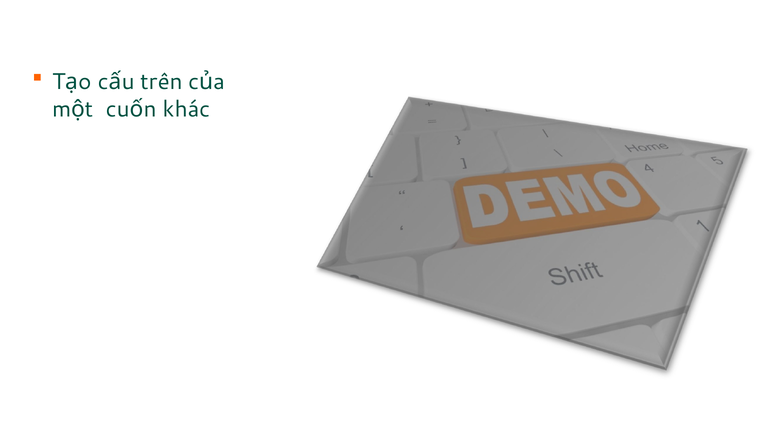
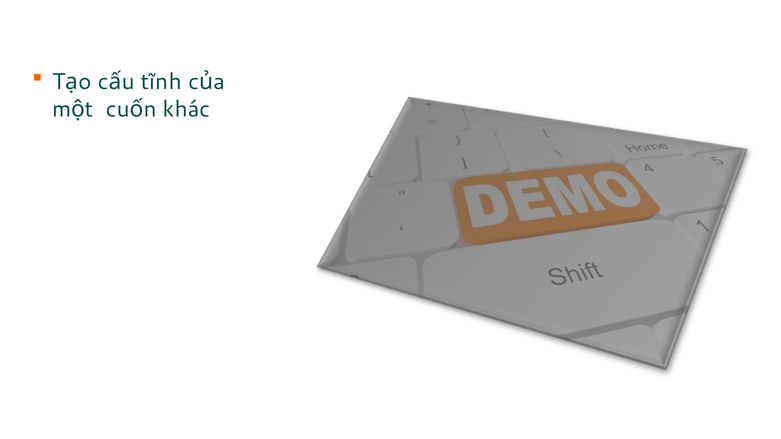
trên: trên -> tĩnh (161, 82)
